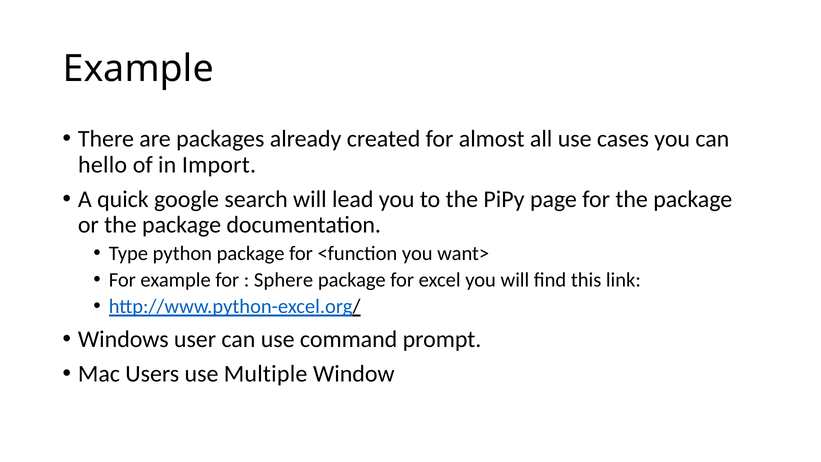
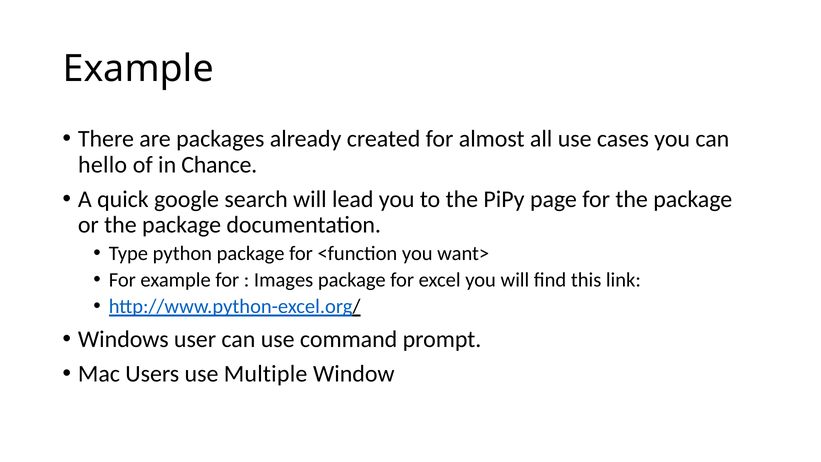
Import: Import -> Chance (219, 165)
Sphere: Sphere -> Images (284, 280)
